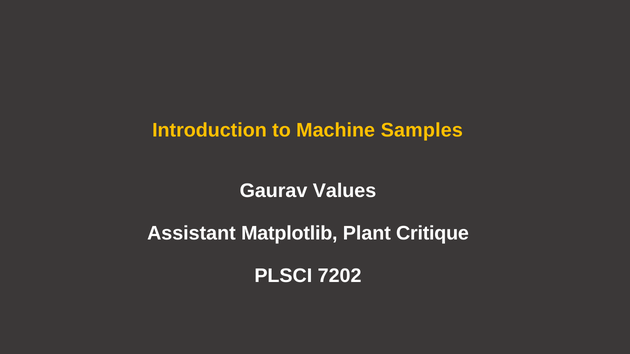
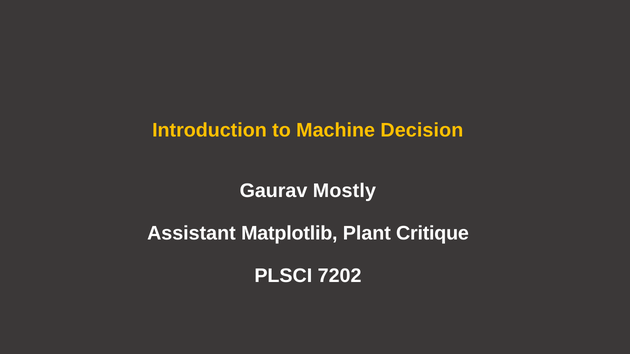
Samples: Samples -> Decision (422, 130)
Values: Values -> Mostly (344, 191)
